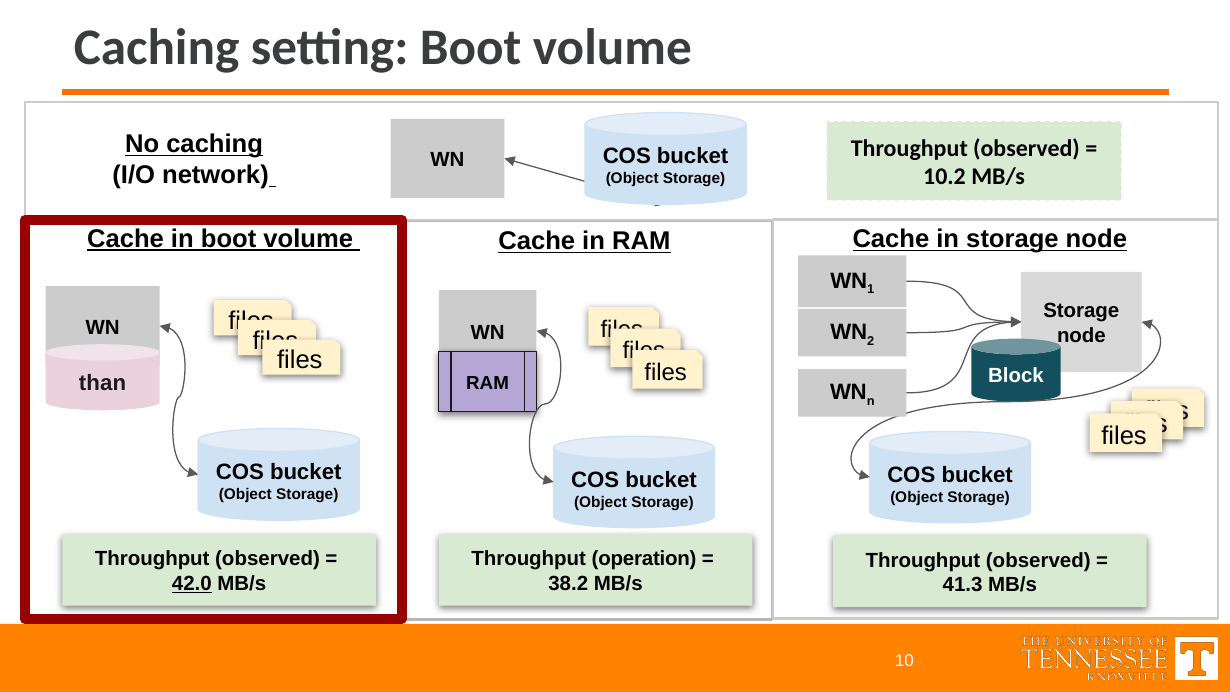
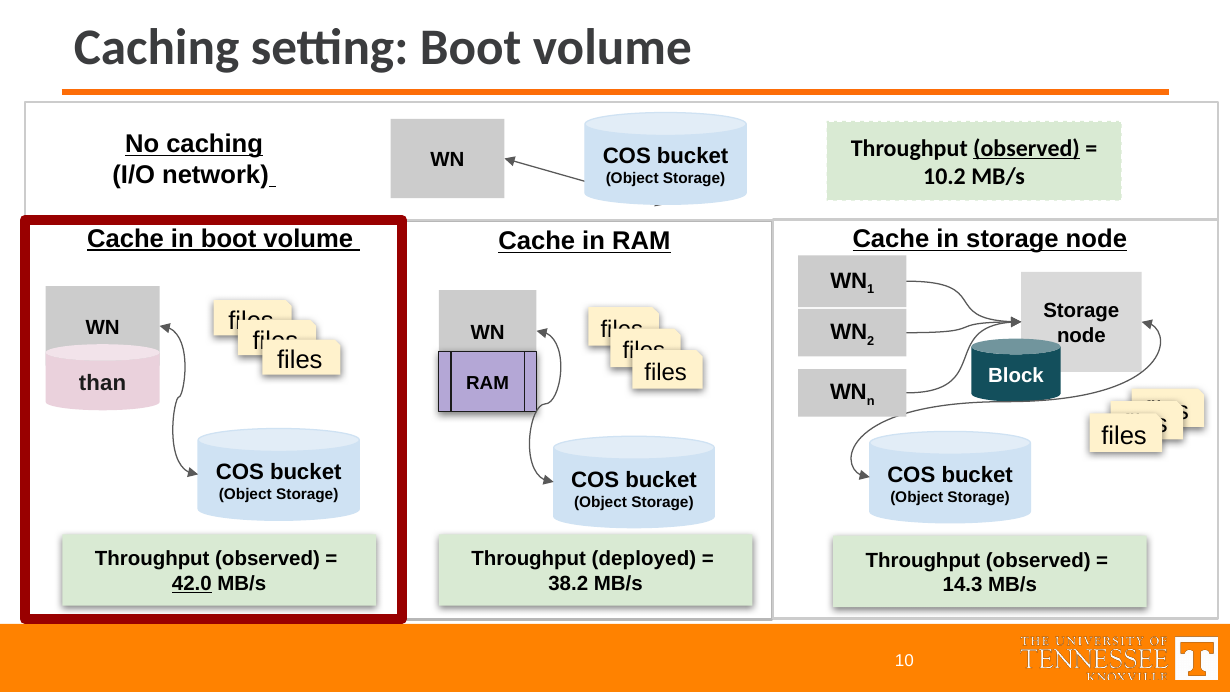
observed underline: none -> present (1027, 148)
operation: operation -> deployed (644, 559)
41.3: 41.3 -> 14.3 (963, 585)
